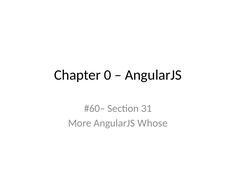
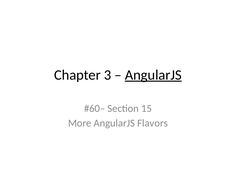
0: 0 -> 3 (108, 75)
AngularJS underline: none -> present (153, 75)
31: 31 -> 15 (147, 109)
Whose: Whose -> Flavors (153, 123)
